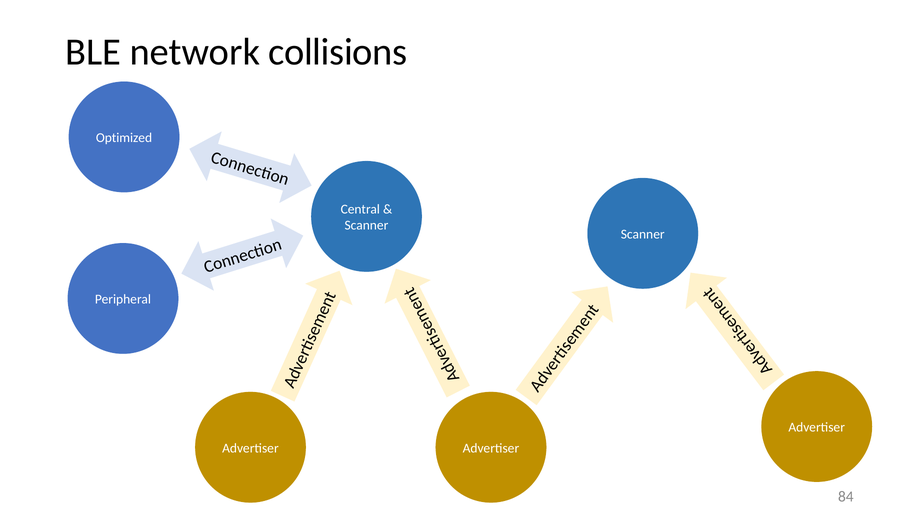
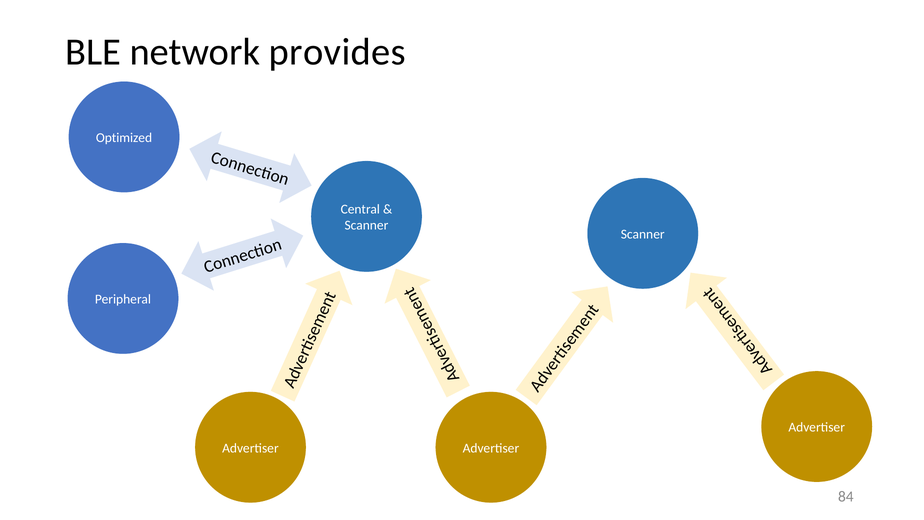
collisions: collisions -> provides (337, 52)
